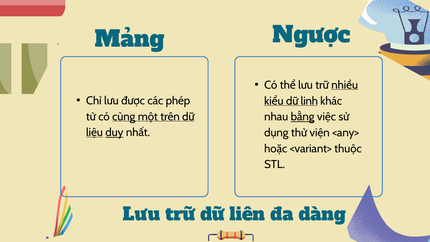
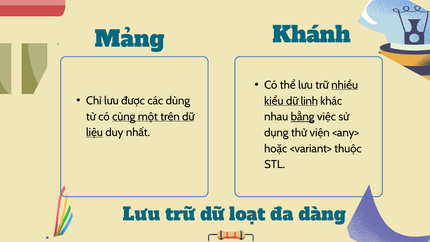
Ngược: Ngược -> Khánh (312, 35)
phép: phép -> dùng (178, 101)
duy underline: present -> none (114, 132)
liên: liên -> loạt (247, 214)
